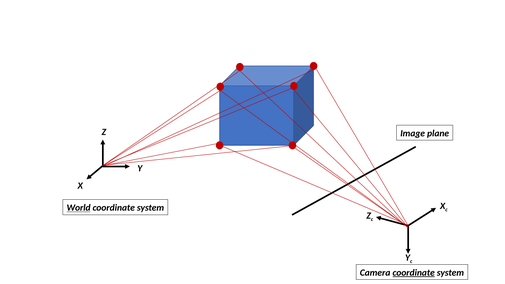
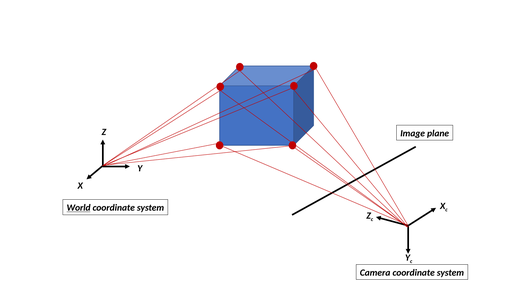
coordinate underline: present -> none (414, 273)
